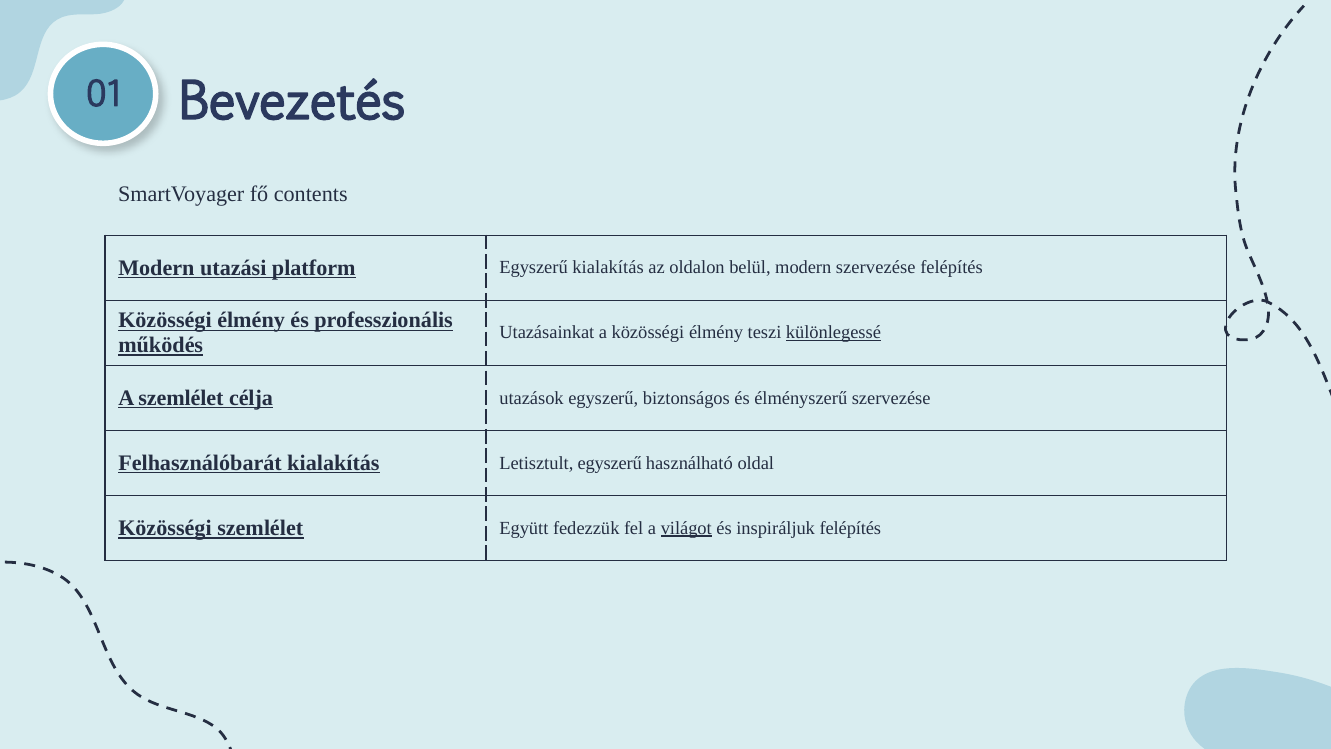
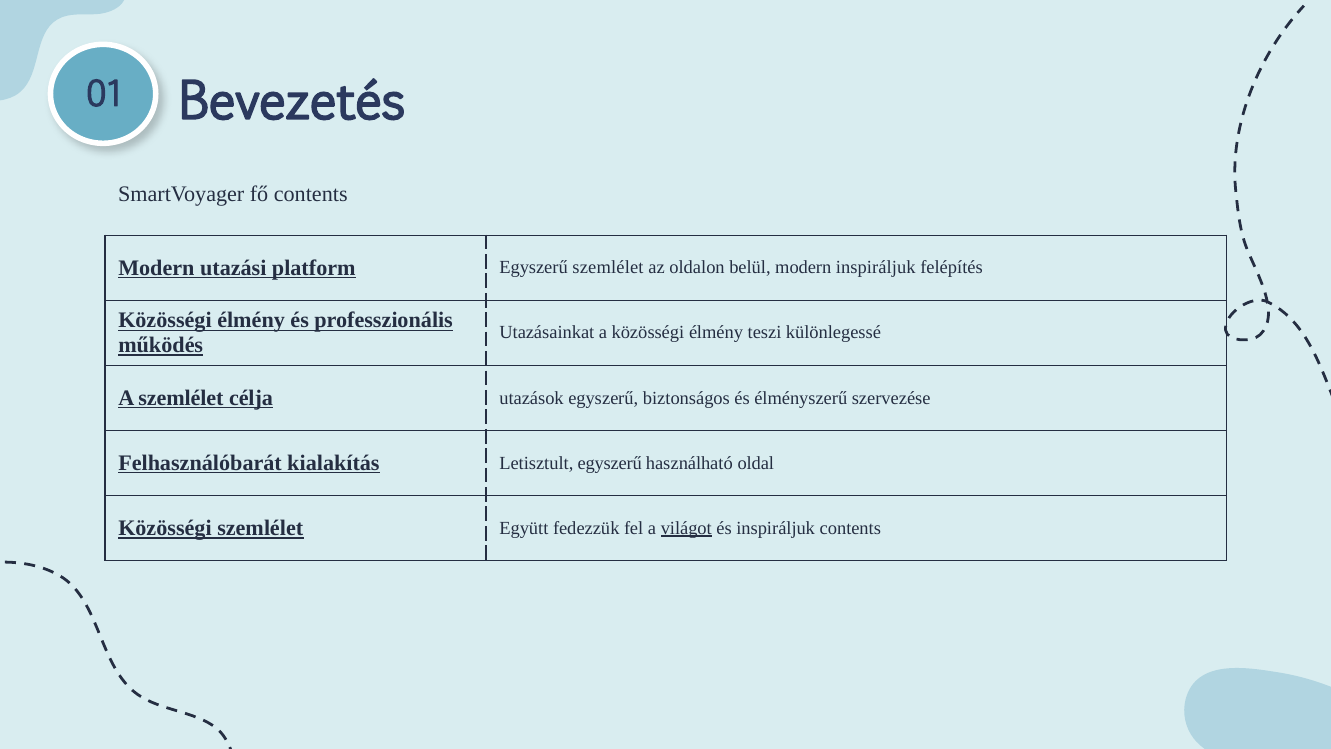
Egyszerű kialakítás: kialakítás -> szemlélet (608, 268)
modern szervezése: szervezése -> inspiráljuk (876, 268)
különlegessé underline: present -> none (833, 333)
inspiráljuk felépítés: felépítés -> contents (850, 528)
